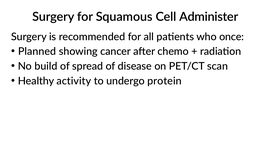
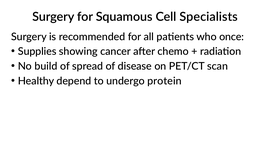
Administer: Administer -> Specialists (209, 17)
Planned: Planned -> Supplies (37, 52)
activity: activity -> depend (74, 81)
